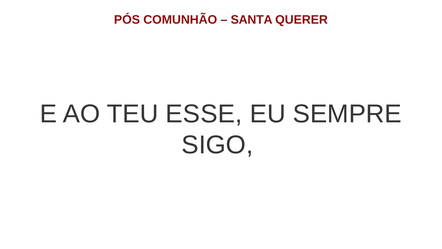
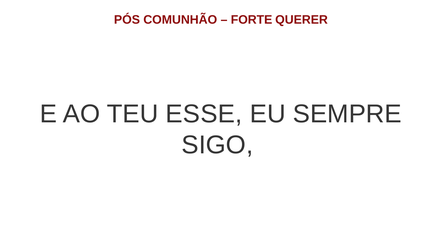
SANTA: SANTA -> FORTE (252, 20)
